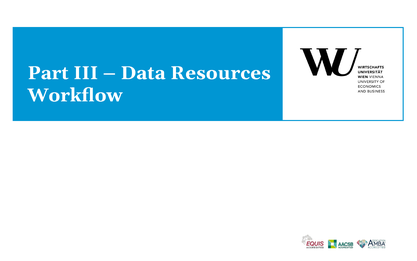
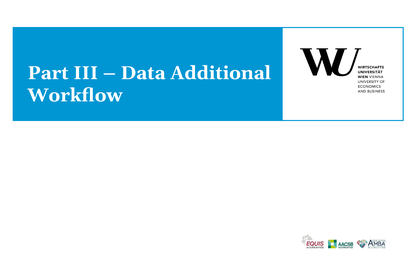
Resources: Resources -> Additional (221, 73)
